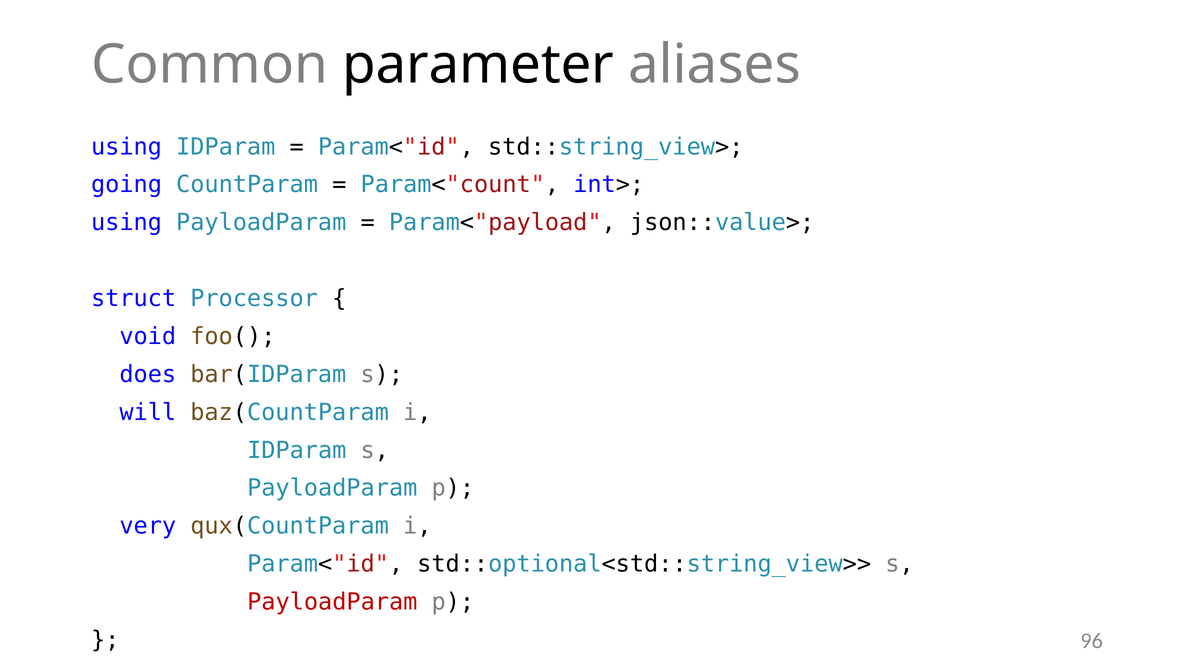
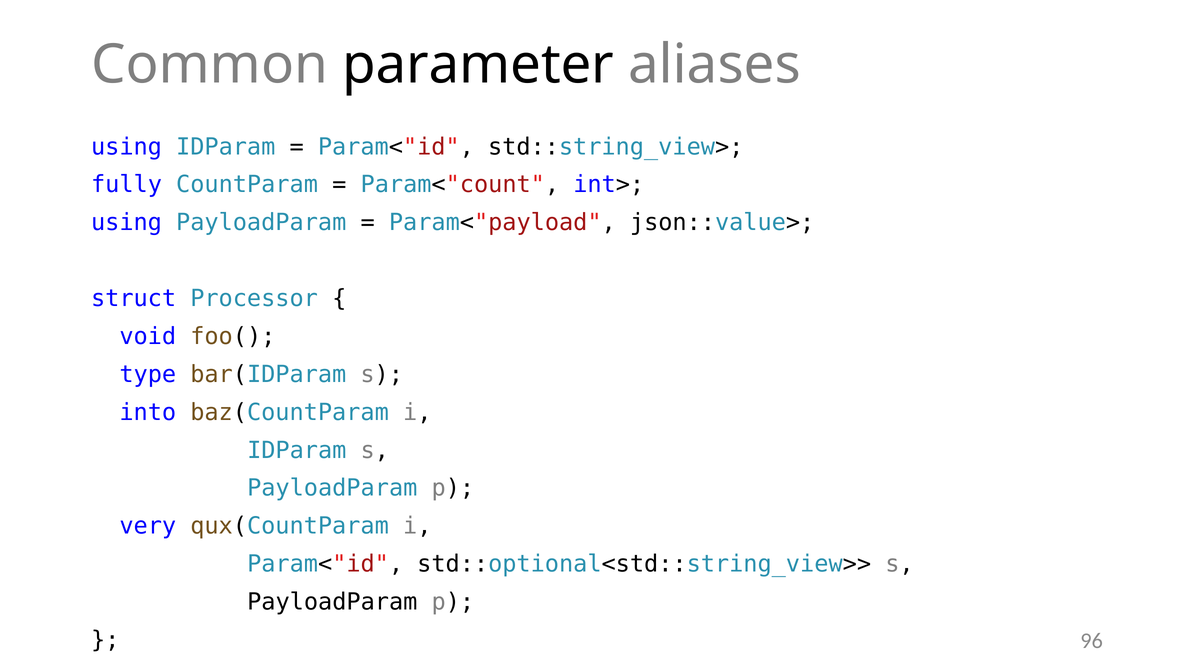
going: going -> fully (127, 185)
does: does -> type (148, 375)
will: will -> into (148, 413)
PayloadParam colour: red -> black (332, 603)
